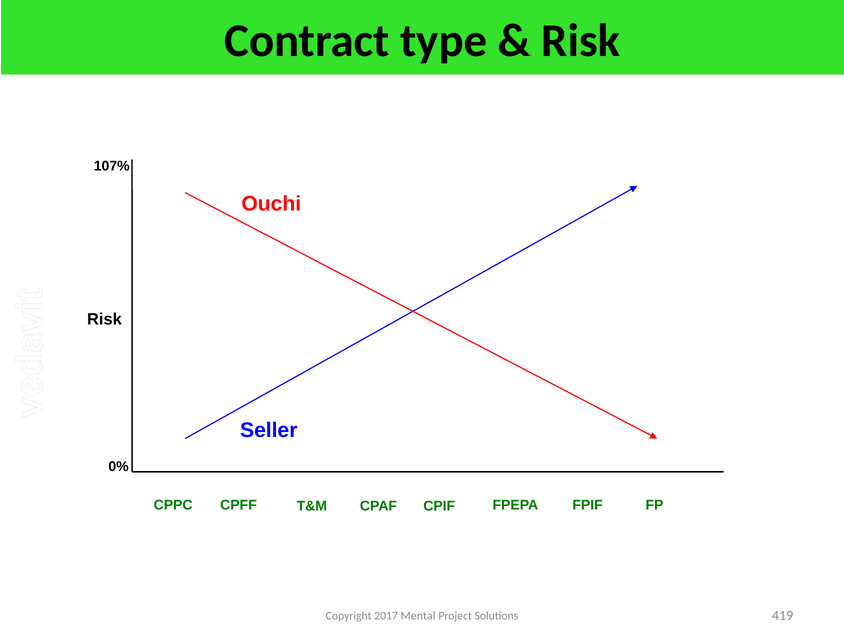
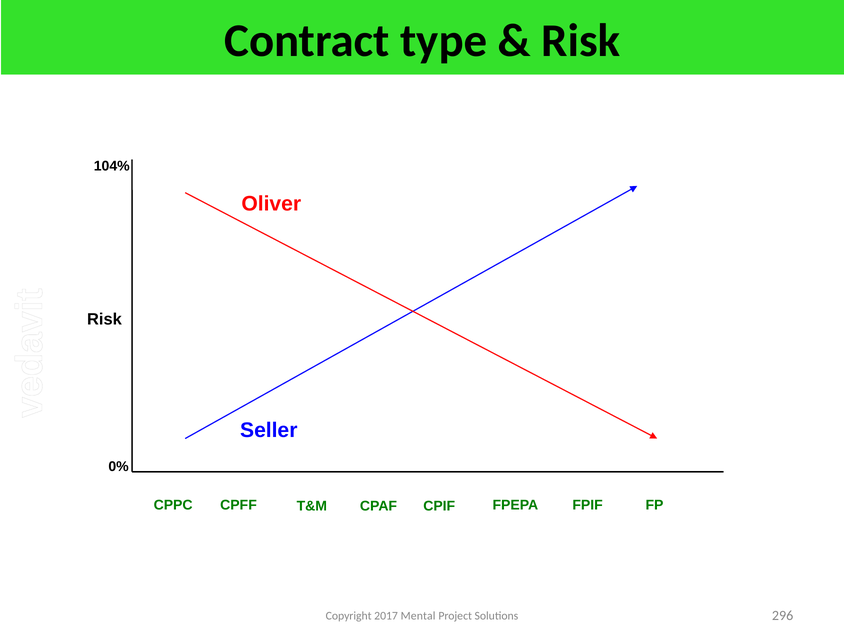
107%: 107% -> 104% (112, 166)
Ouchi: Ouchi -> Oliver (271, 204)
419: 419 -> 296 (783, 616)
